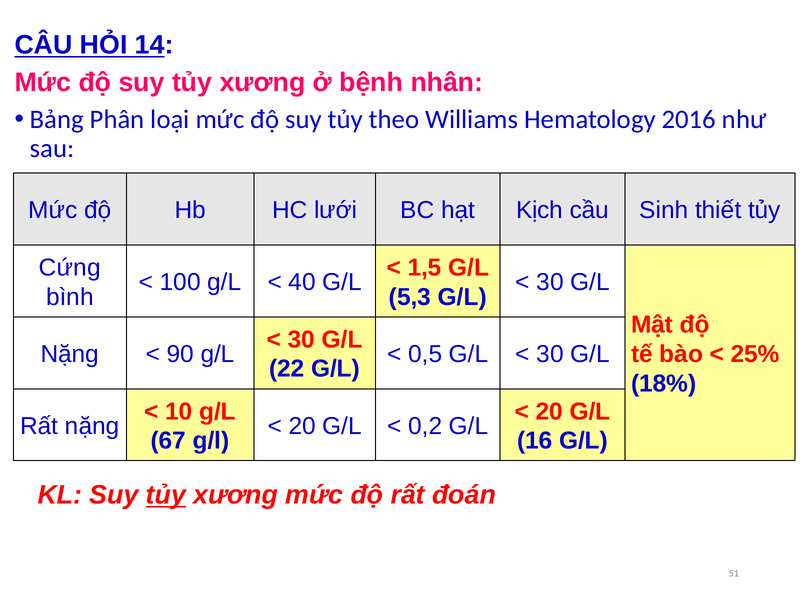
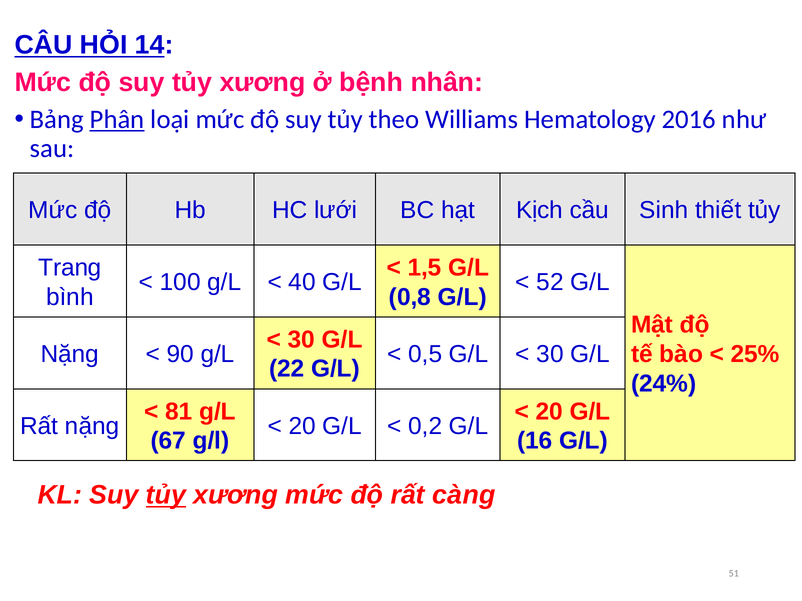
Phân underline: none -> present (117, 119)
Cứng: Cứng -> Trang (70, 268)
30: 30 -> 52 (550, 283)
5,3: 5,3 -> 0,8 (410, 297)
18%: 18% -> 24% (664, 384)
10: 10 -> 81 (179, 412)
đoán: đoán -> càng (464, 496)
